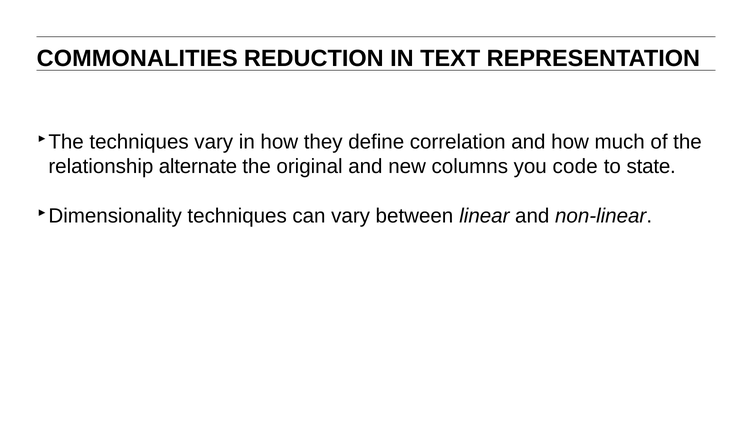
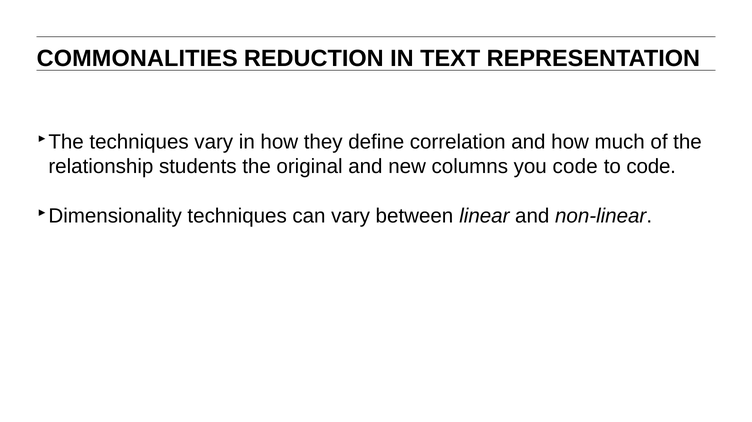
alternate: alternate -> students (198, 167)
to state: state -> code (651, 167)
